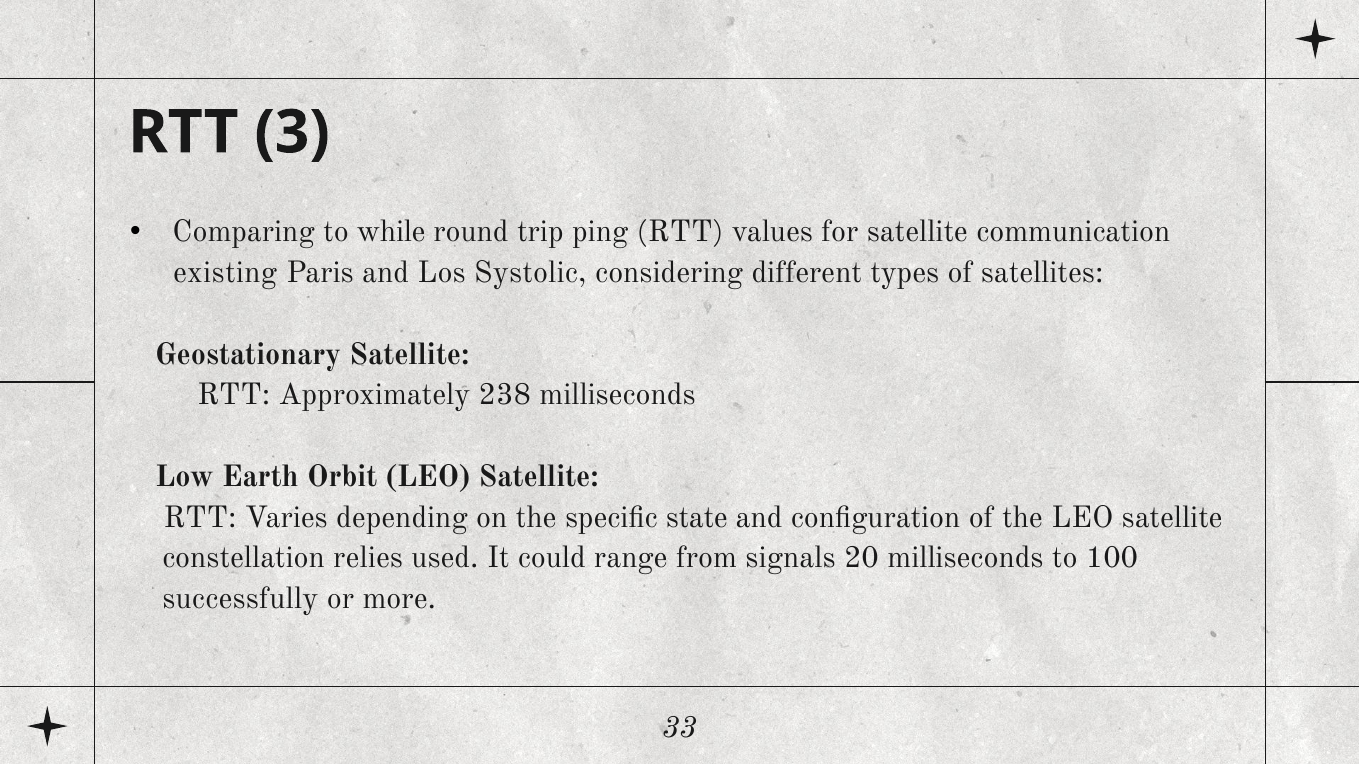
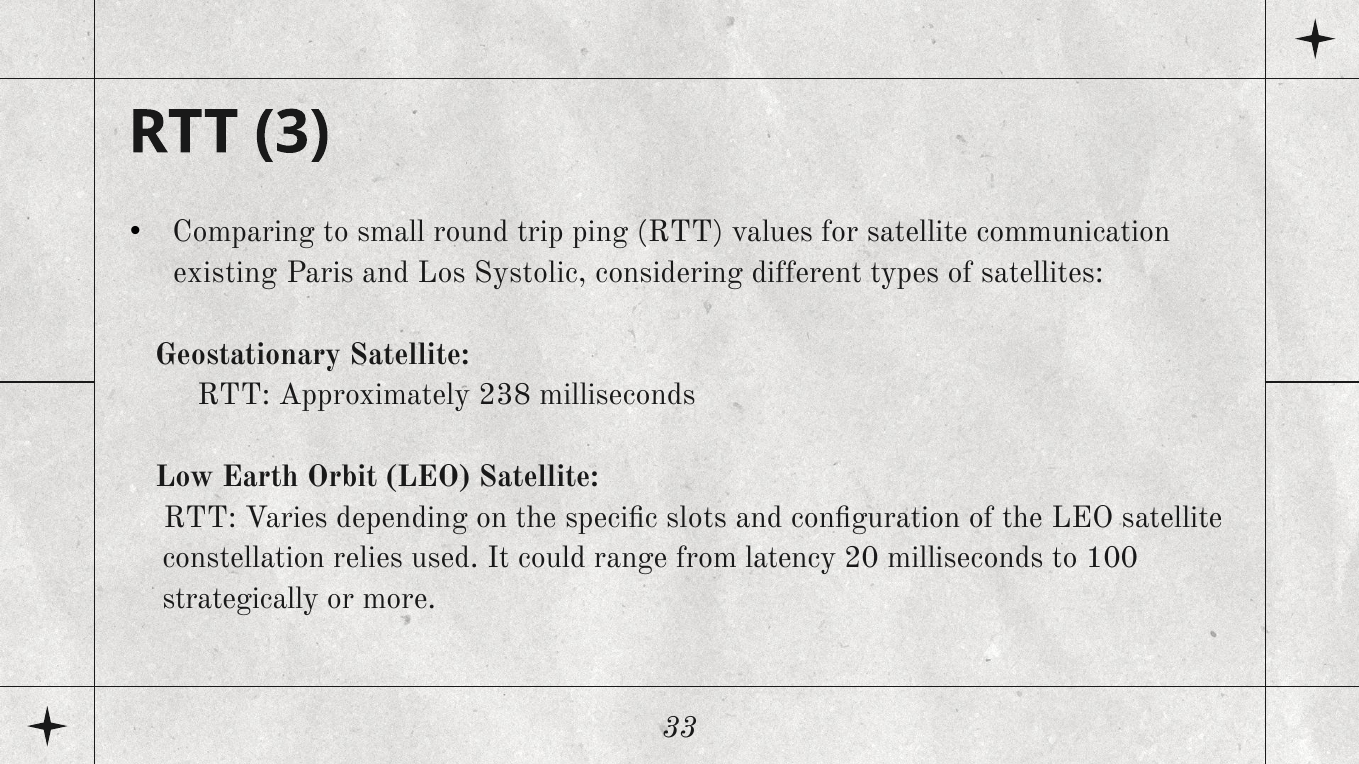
while: while -> small (391, 232)
state: state -> slots (697, 517)
signals: signals -> latency (791, 558)
successfully: successfully -> strategically (241, 599)
